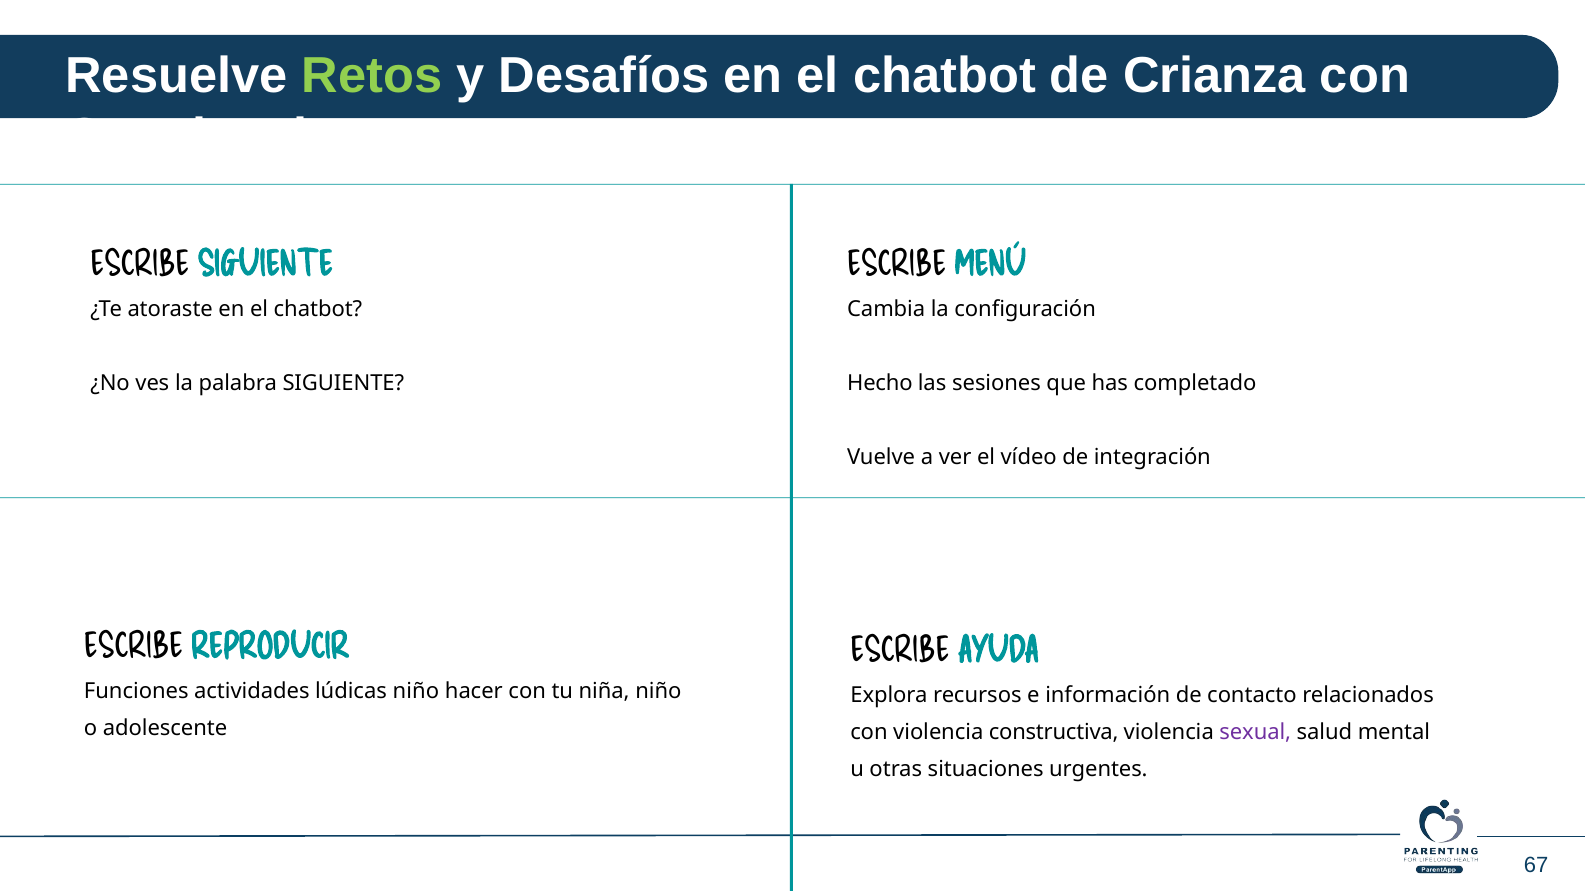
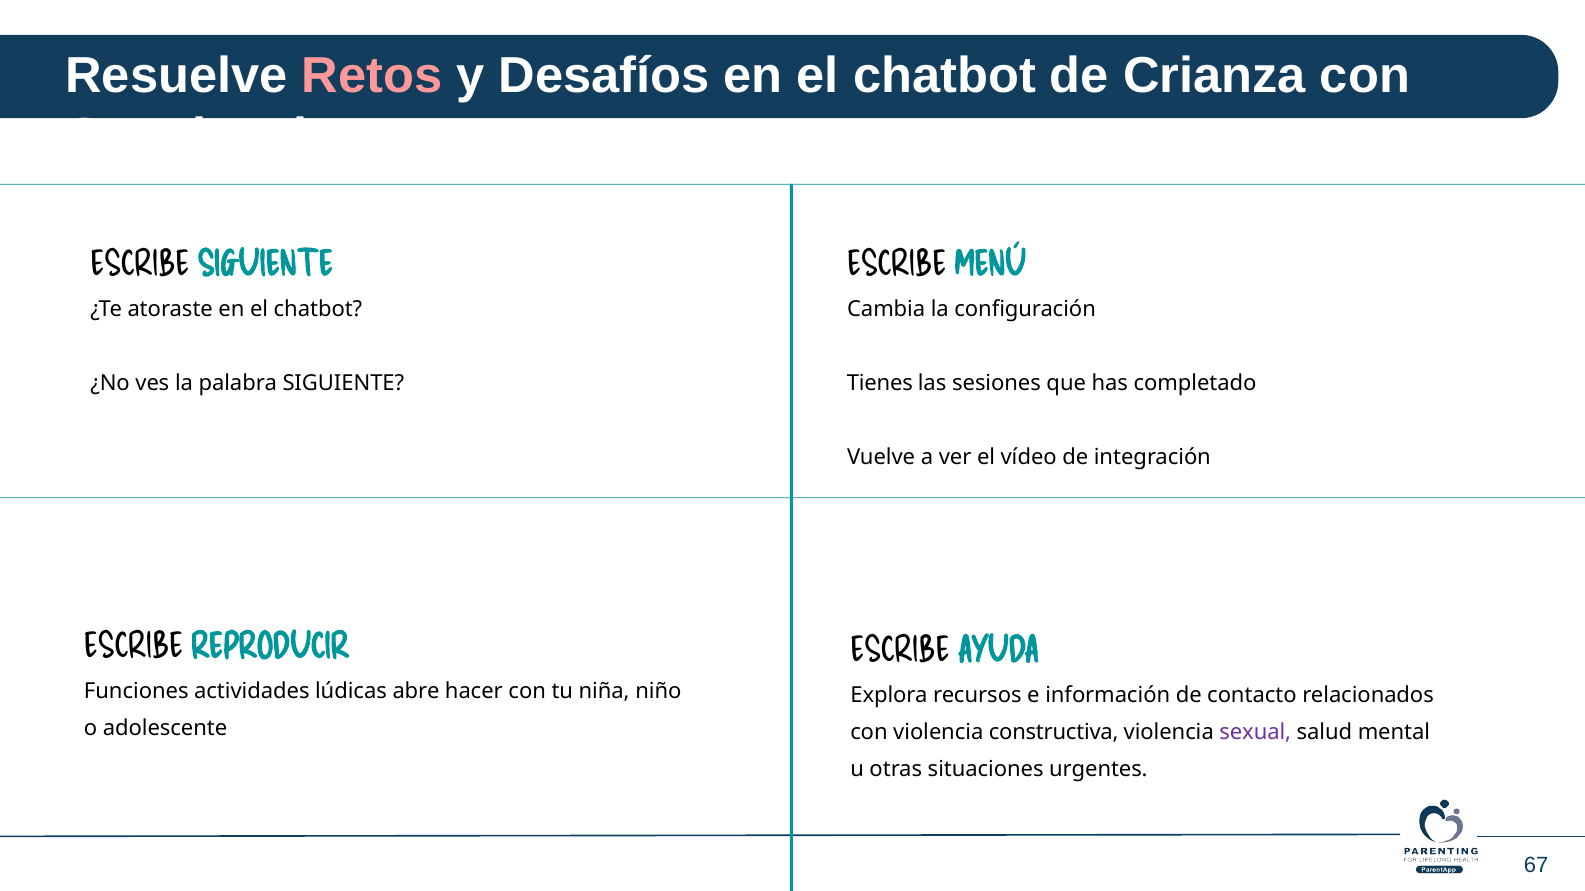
Retos colour: light green -> pink (372, 76)
Hecho: Hecho -> Tienes (880, 384)
lúdicas niño: niño -> abre (416, 692)
